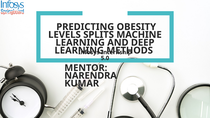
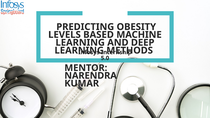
SPLITS: SPLITS -> BASED (99, 35)
